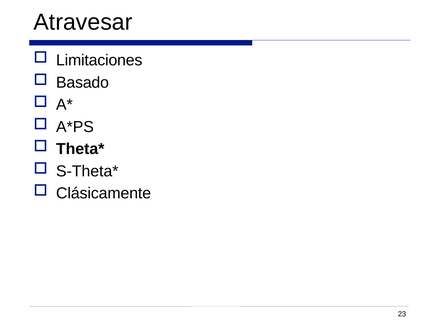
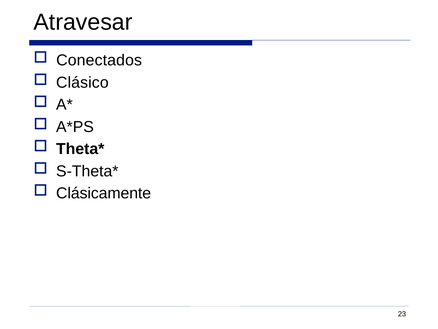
Limitaciones: Limitaciones -> Conectados (99, 60)
Basado: Basado -> Clásico (82, 82)
